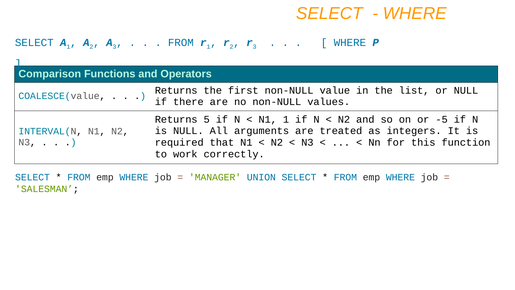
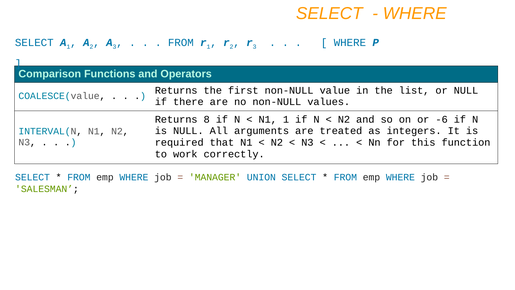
5: 5 -> 8 (207, 119)
-5: -5 -> -6 (442, 119)
